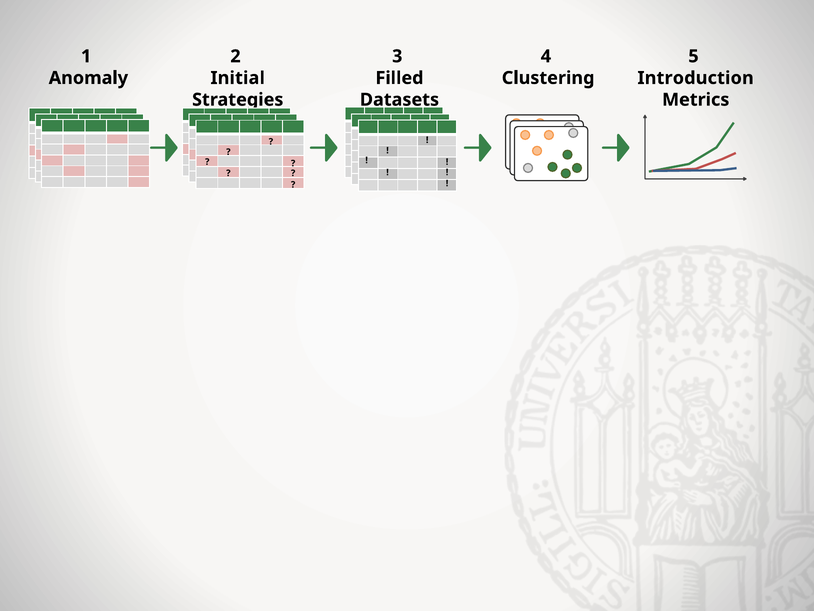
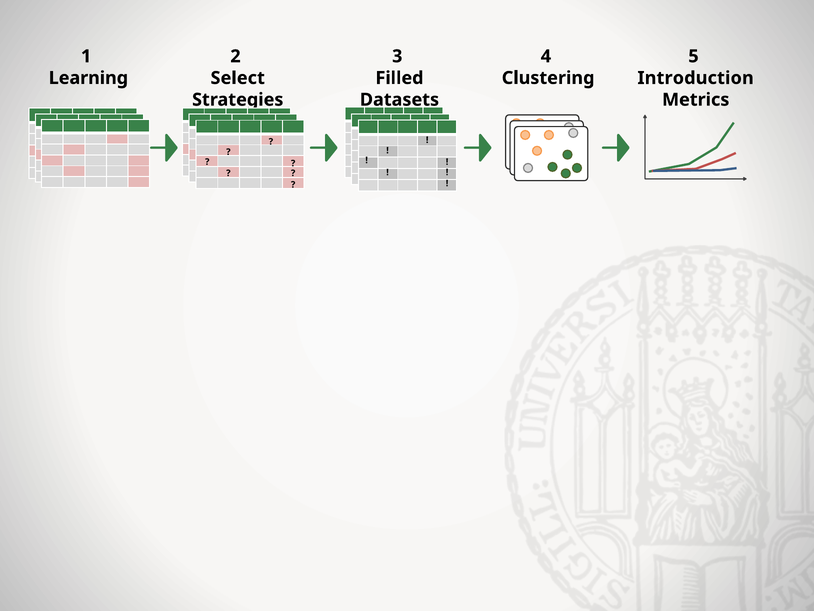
Anomaly: Anomaly -> Learning (88, 78)
Initial: Initial -> Select (238, 78)
